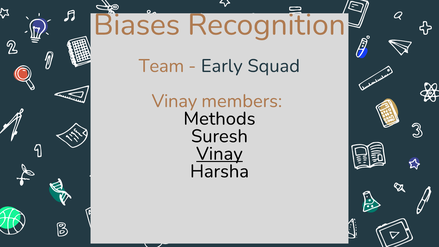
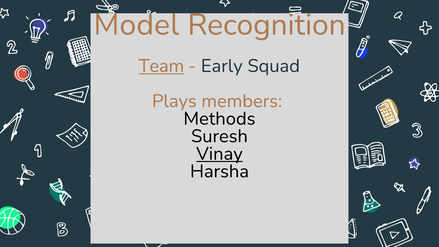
Biases: Biases -> Model (136, 25)
Team underline: none -> present (161, 66)
Vinay: Vinay -> Plays (174, 101)
